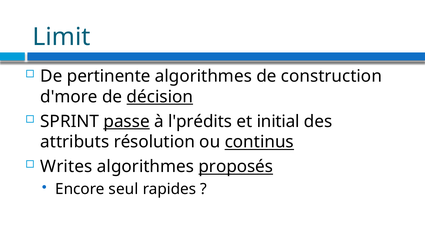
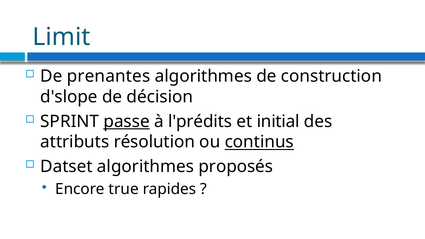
pertinente: pertinente -> prenantes (109, 76)
d'more: d'more -> d'slope (69, 97)
décision underline: present -> none (160, 97)
Writes: Writes -> Datset (66, 167)
proposés underline: present -> none (236, 167)
seul: seul -> true (124, 189)
